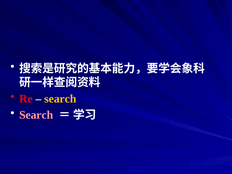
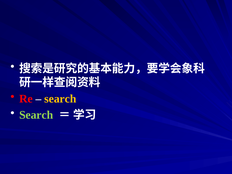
Search colour: pink -> light green (36, 115)
